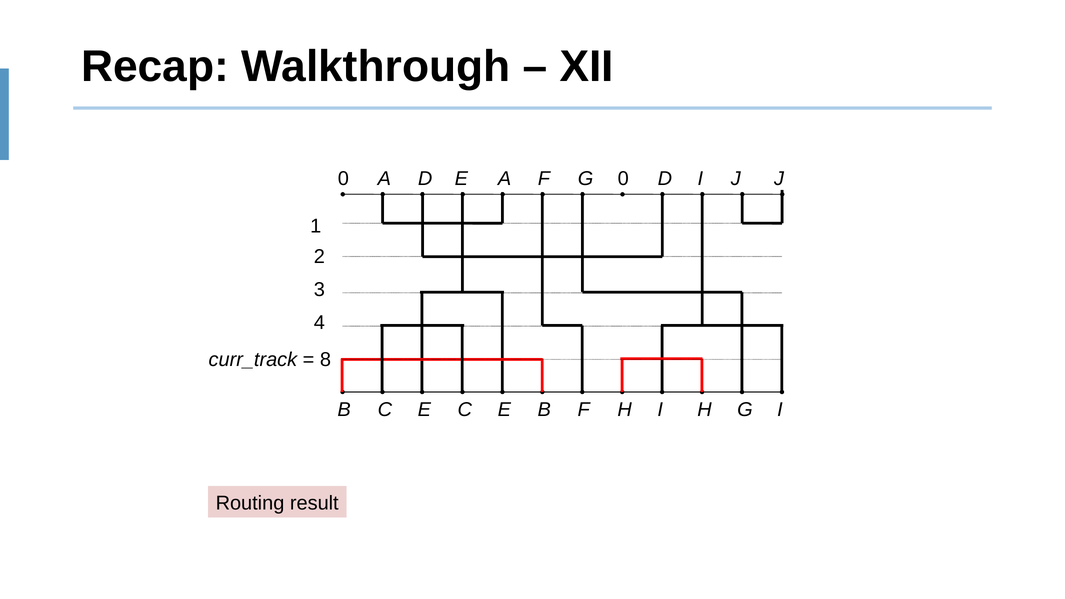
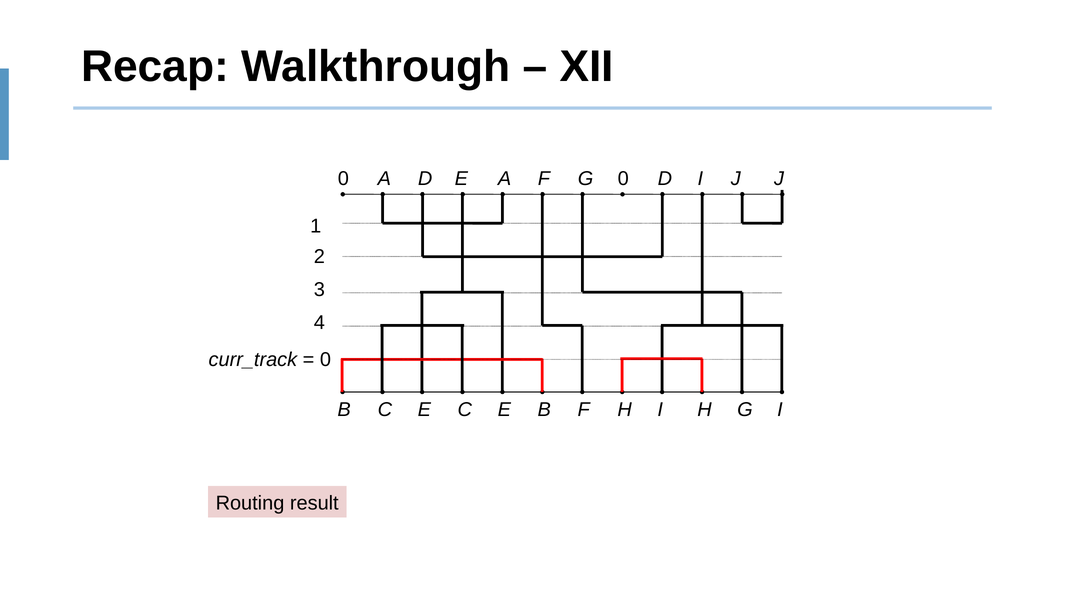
8: 8 -> 0 (325, 360)
